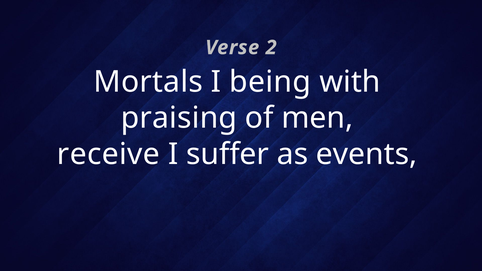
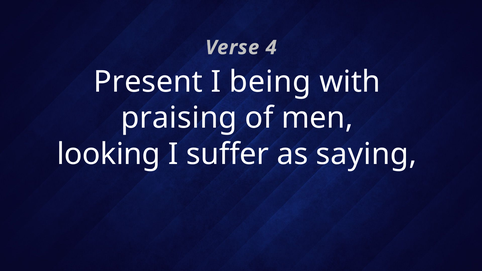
2: 2 -> 4 (271, 48)
Mortals: Mortals -> Present (148, 82)
receive: receive -> looking (109, 154)
events: events -> saying (366, 154)
